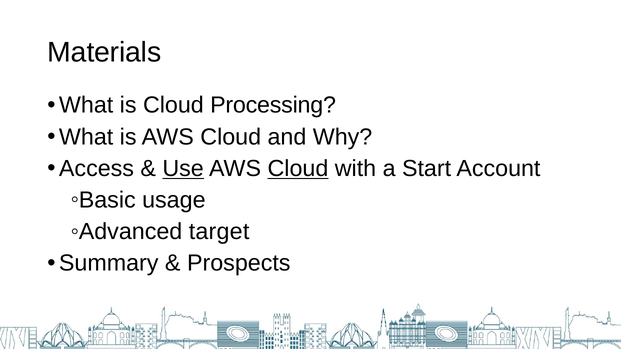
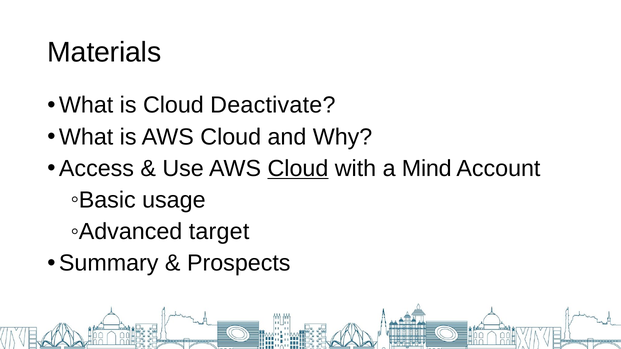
Processing: Processing -> Deactivate (273, 105)
Use underline: present -> none (183, 169)
Start: Start -> Mind (427, 169)
